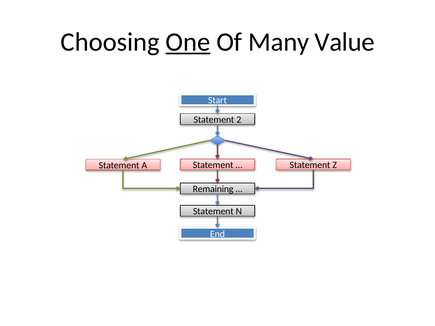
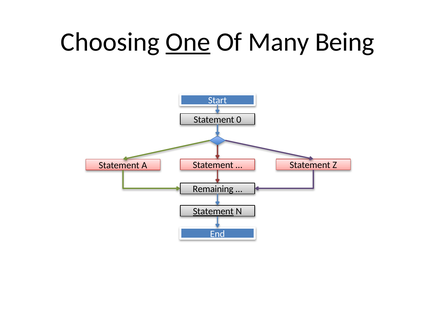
Value: Value -> Being (345, 42)
2: 2 -> 0 (239, 120)
Statement underline: none -> present (213, 212)
